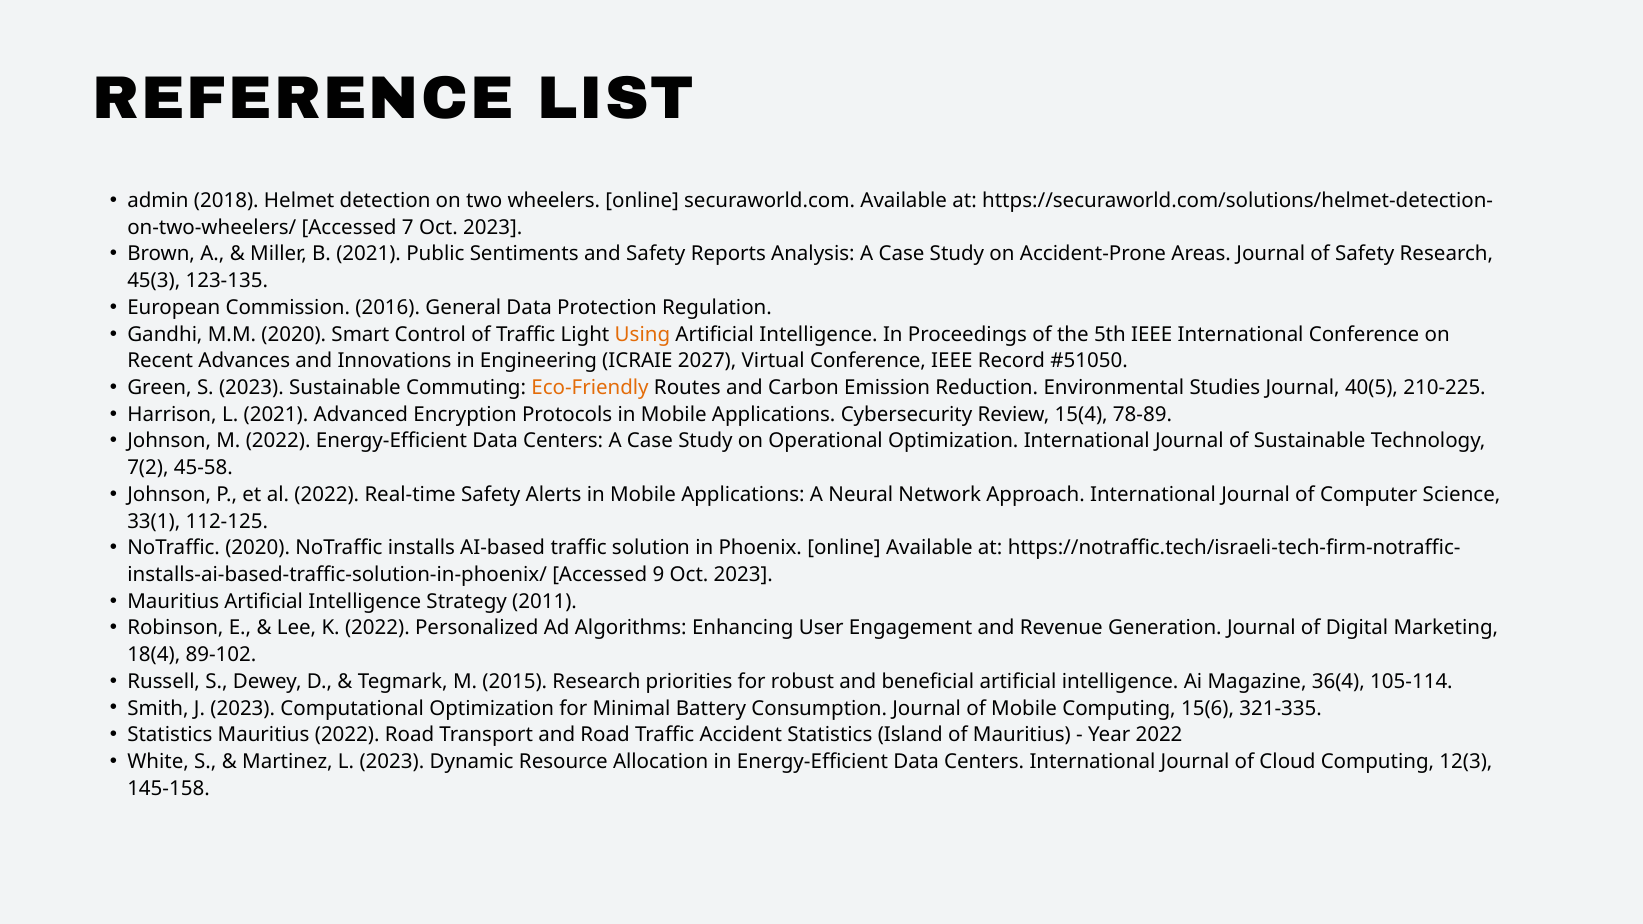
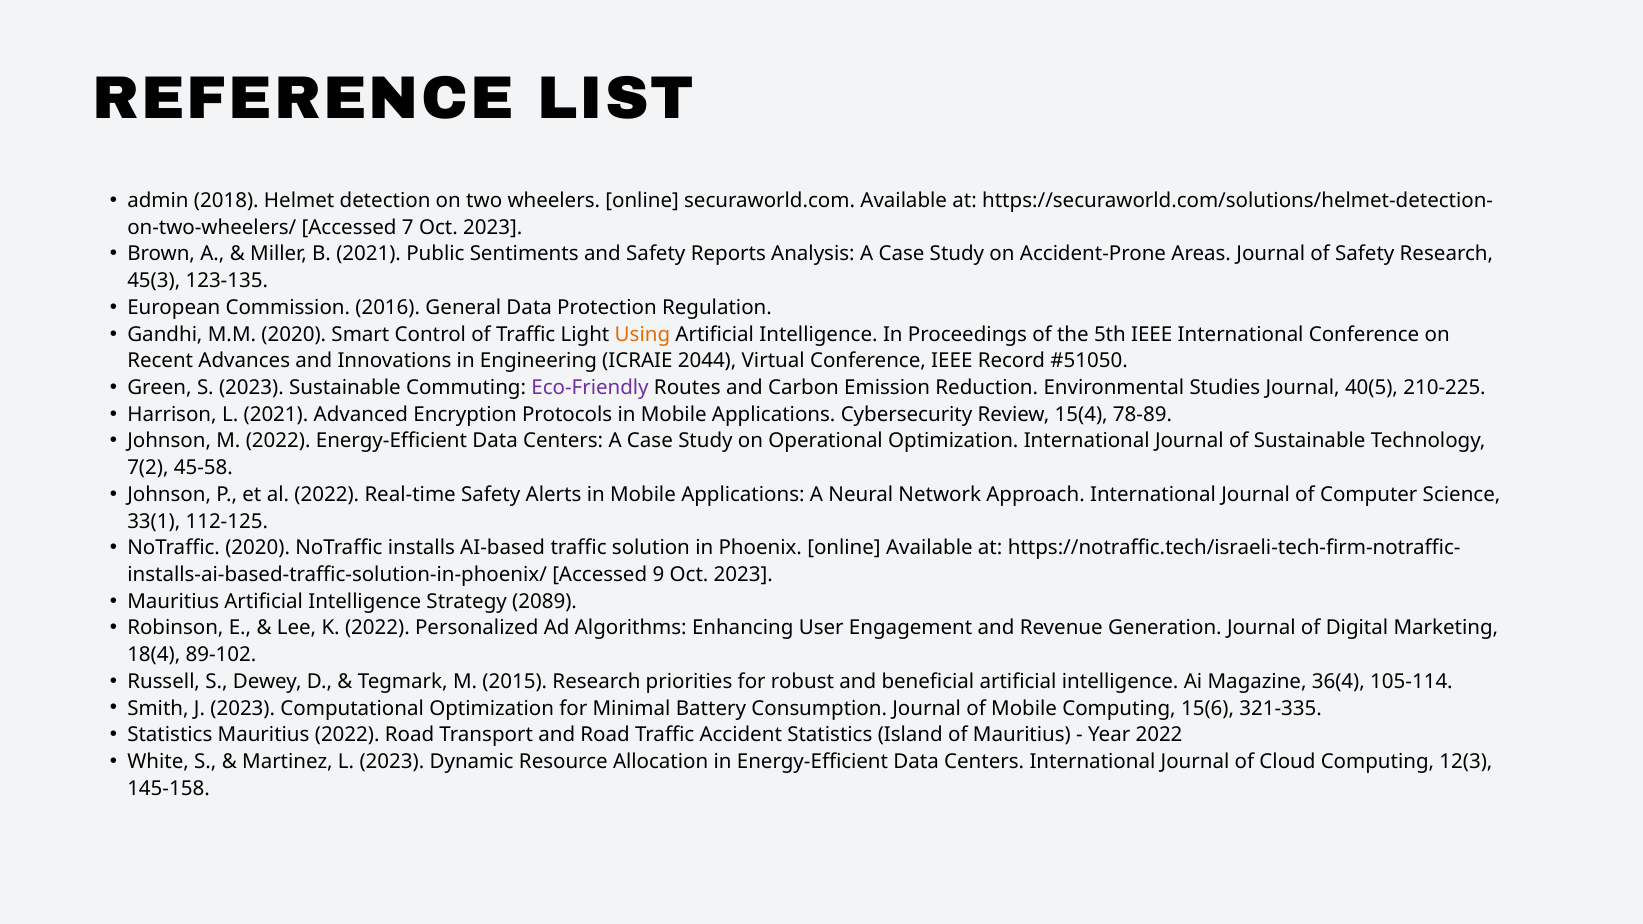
2027: 2027 -> 2044 (707, 361)
Eco-Friendly colour: orange -> purple (590, 388)
2011: 2011 -> 2089 (545, 602)
